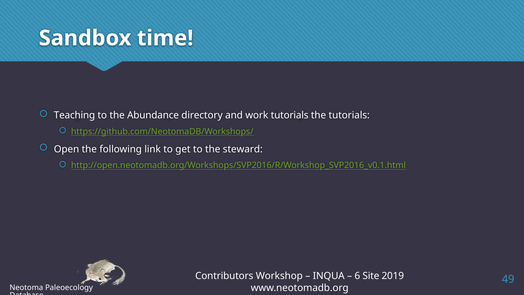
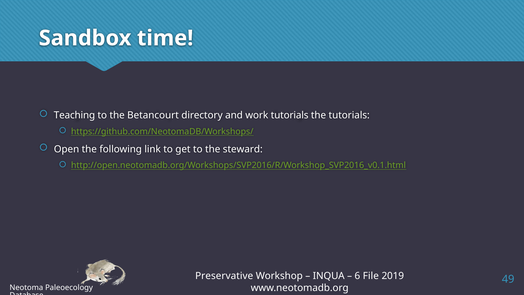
Abundance: Abundance -> Betancourt (153, 115)
Contributors: Contributors -> Preservative (224, 276)
Site: Site -> File (371, 276)
